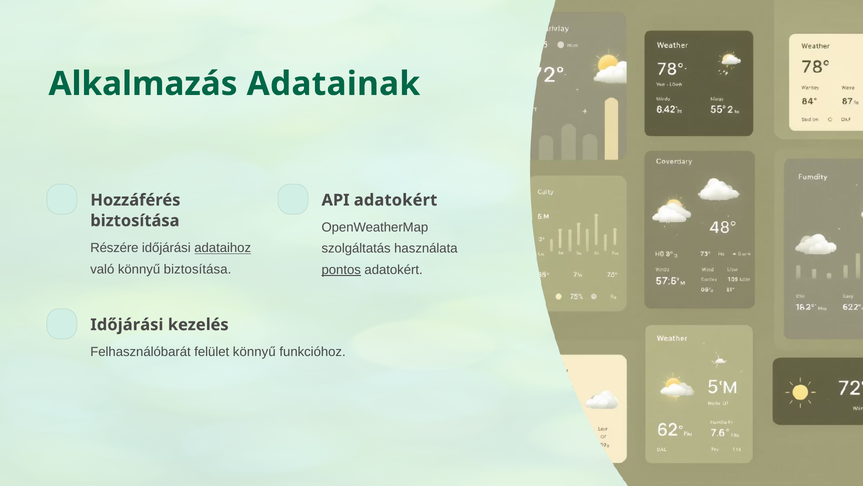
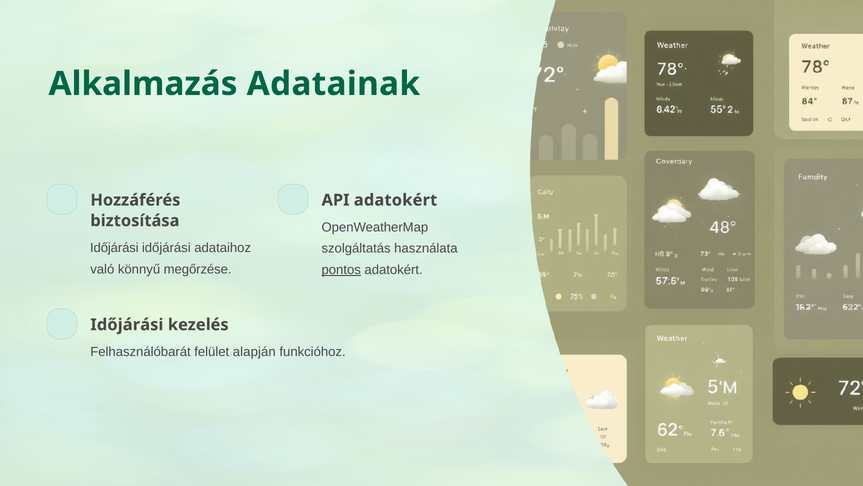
Részére: Részére -> Időjárási (114, 248)
adataihoz underline: present -> none (223, 248)
könnyű biztosítása: biztosítása -> megőrzése (198, 269)
felület könnyű: könnyű -> alapján (254, 351)
